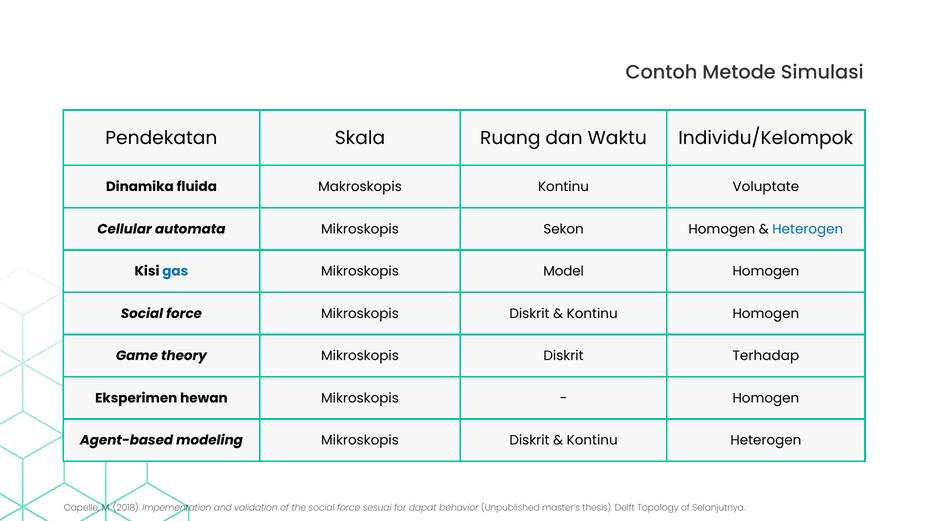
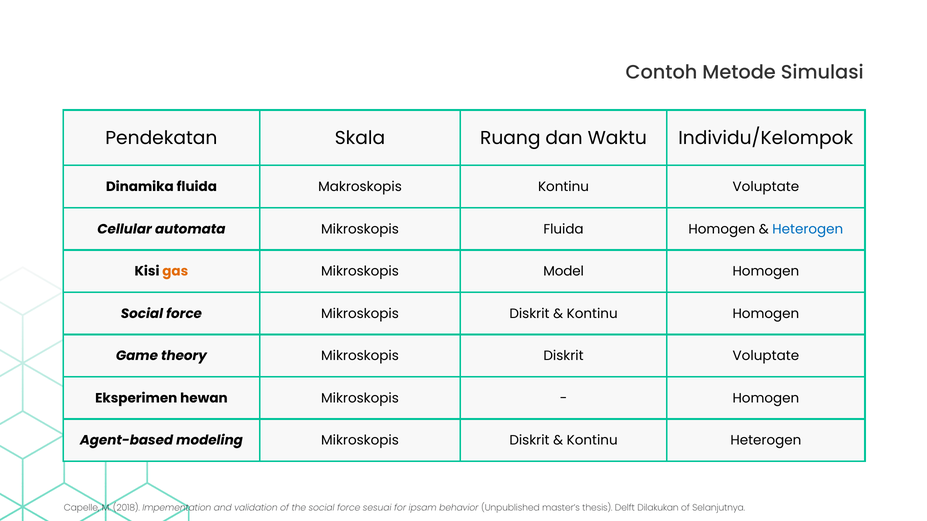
Mikroskopis Sekon: Sekon -> Fluida (564, 229)
gas colour: blue -> orange (175, 272)
Diskrit Terhadap: Terhadap -> Voluptate (766, 356)
dapat: dapat -> ipsam (423, 508)
Topology: Topology -> Dilakukan (658, 508)
